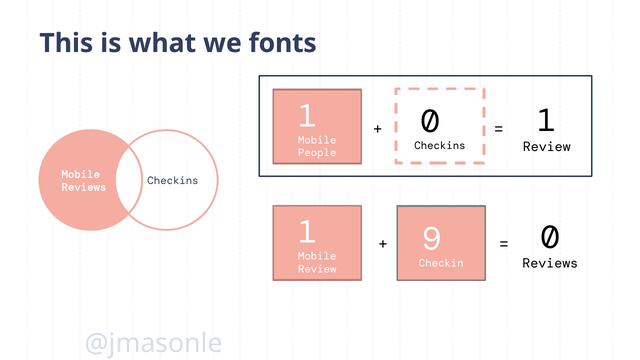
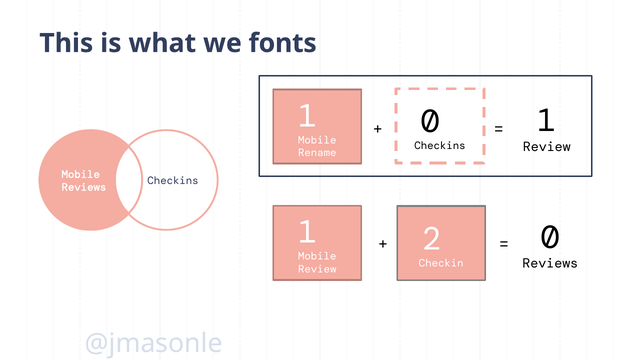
People: People -> Rename (317, 153)
9: 9 -> 2 (432, 239)
